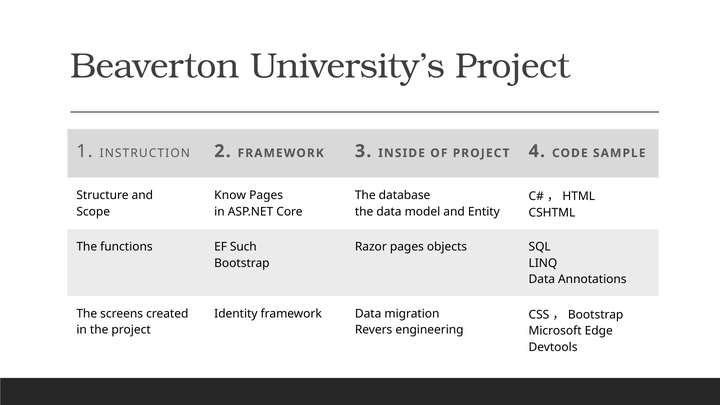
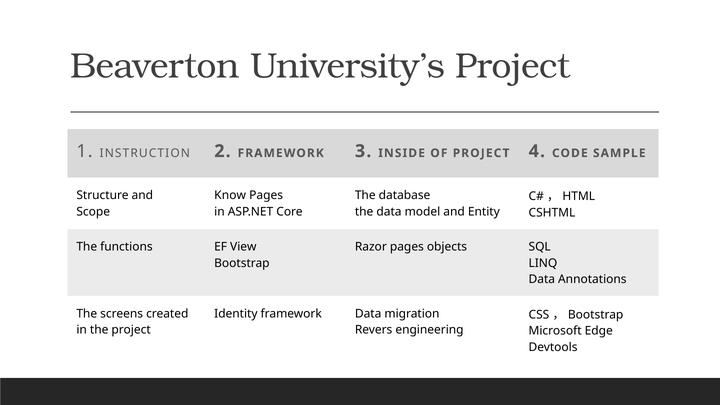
Such: Such -> View (243, 247)
